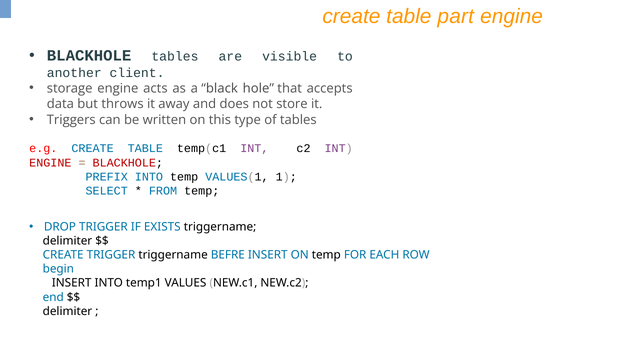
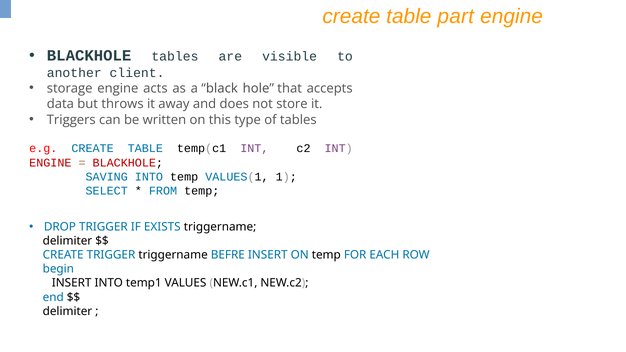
PREFIX: PREFIX -> SAVING (107, 177)
